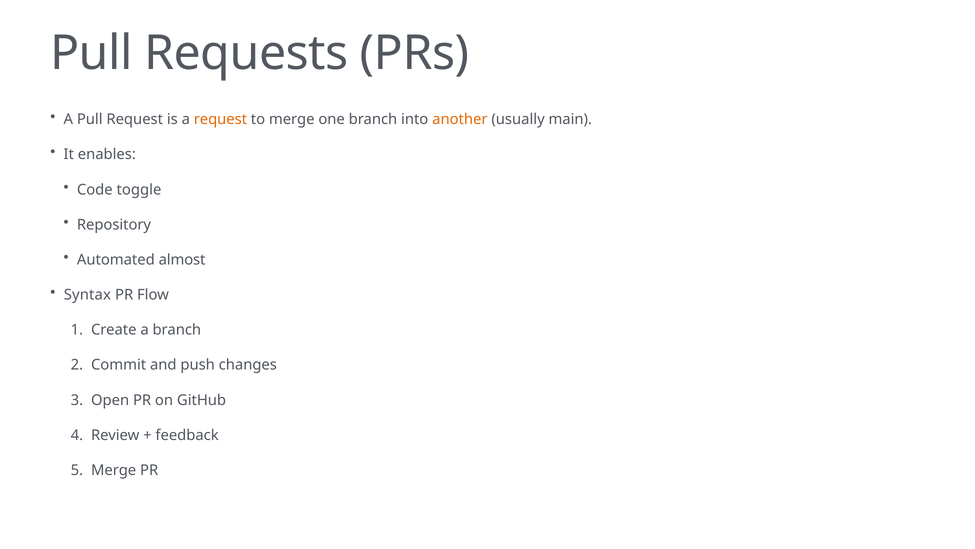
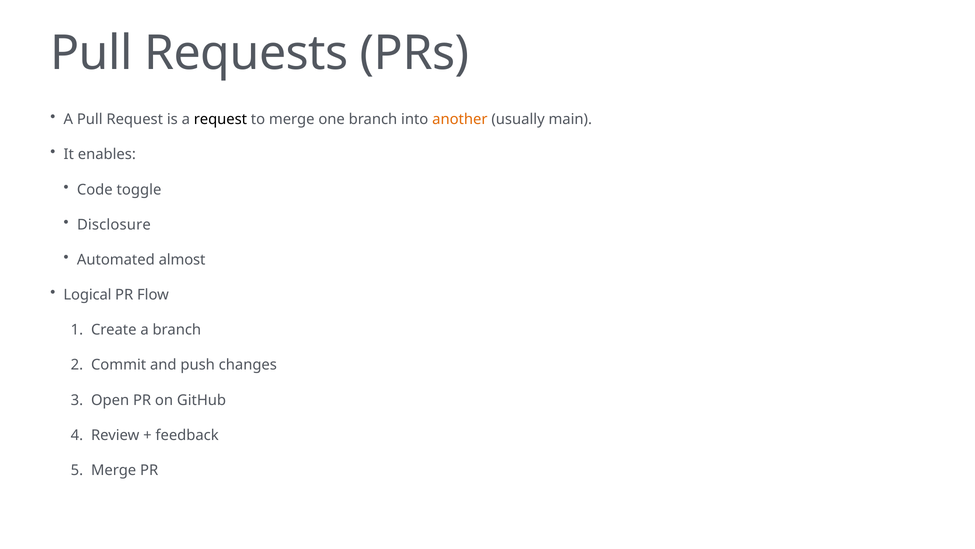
request colour: orange -> black (220, 119)
Repository: Repository -> Disclosure (114, 224)
Syntax: Syntax -> Logical (87, 295)
